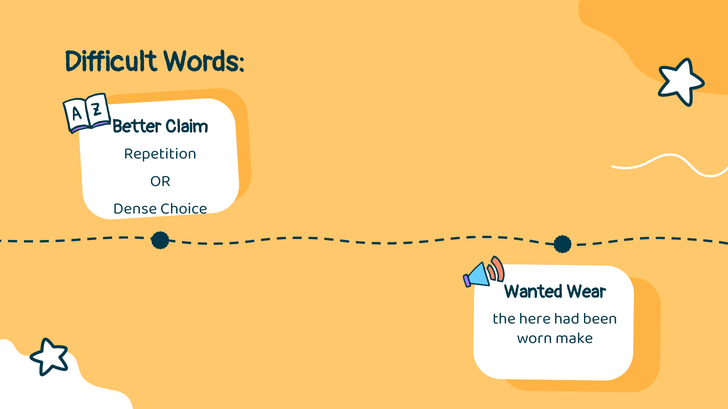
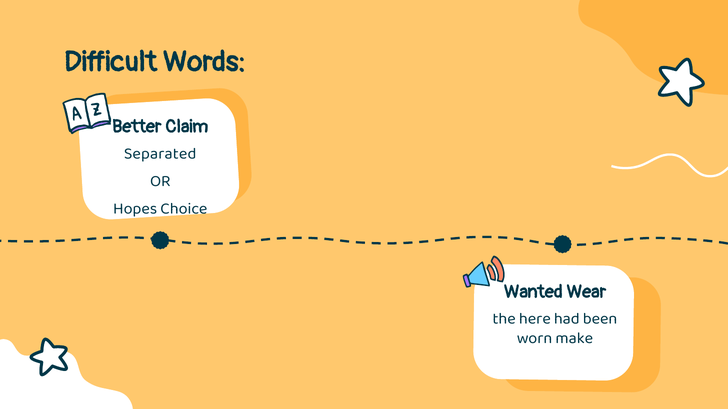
Repetition: Repetition -> Separated (160, 154)
Dense: Dense -> Hopes (135, 208)
